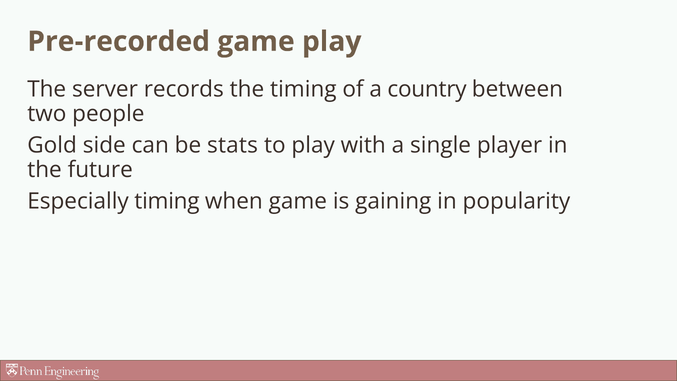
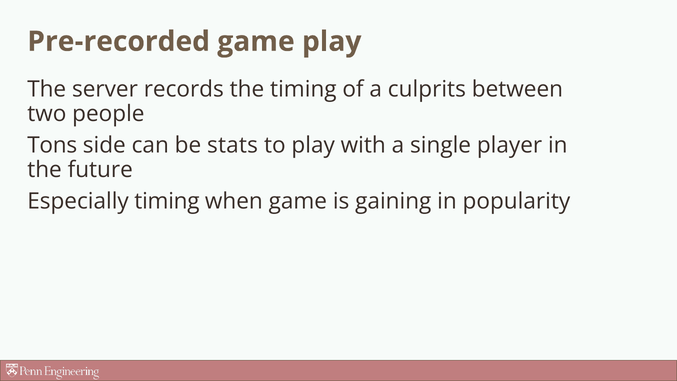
country: country -> culprits (427, 89)
Gold: Gold -> Tons (52, 145)
